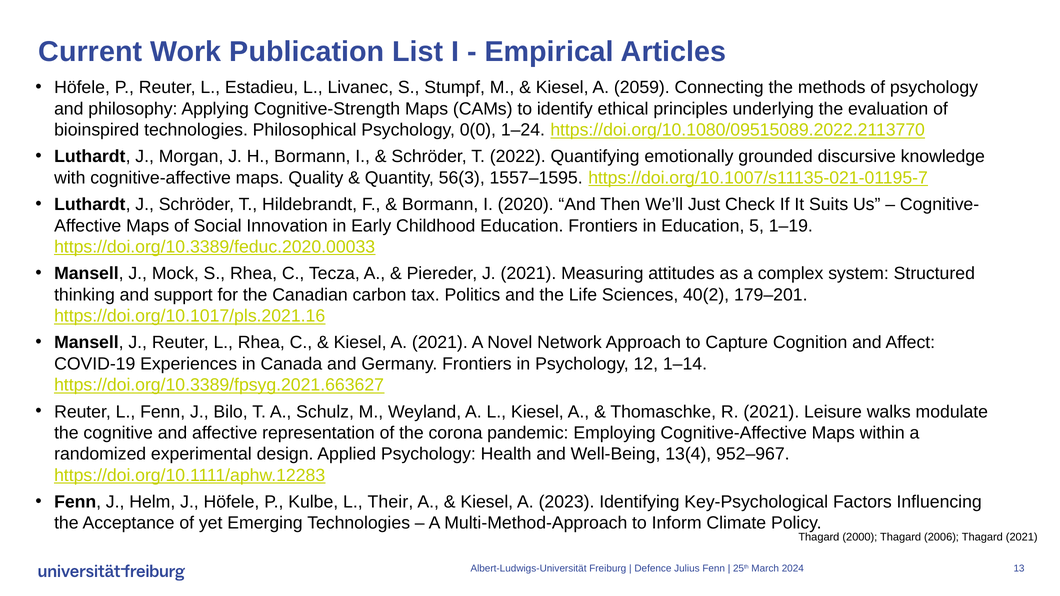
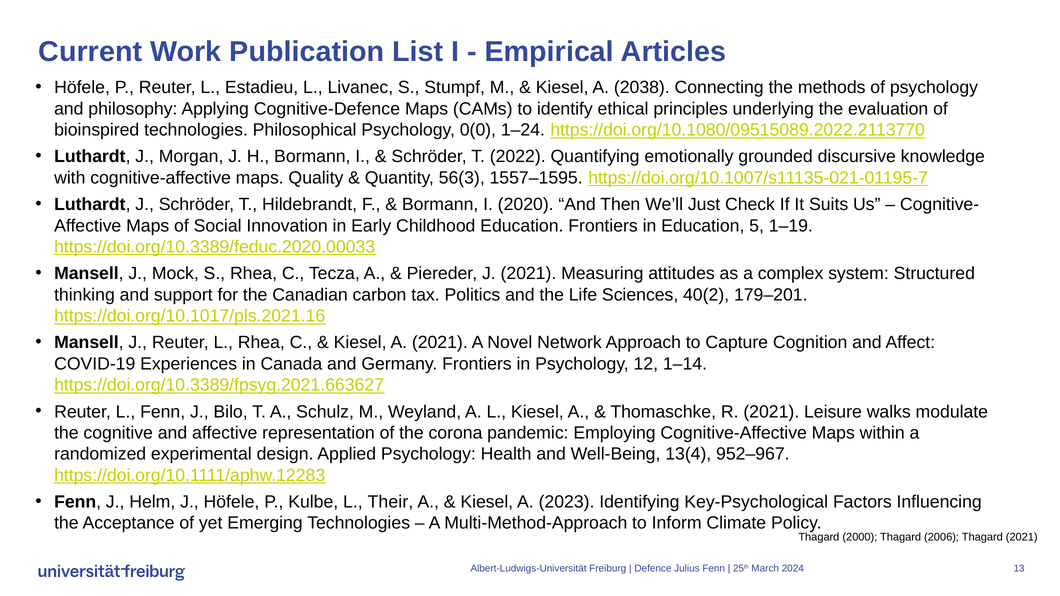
2059: 2059 -> 2038 (642, 88)
Cognitive-Strength: Cognitive-Strength -> Cognitive-Defence (327, 109)
